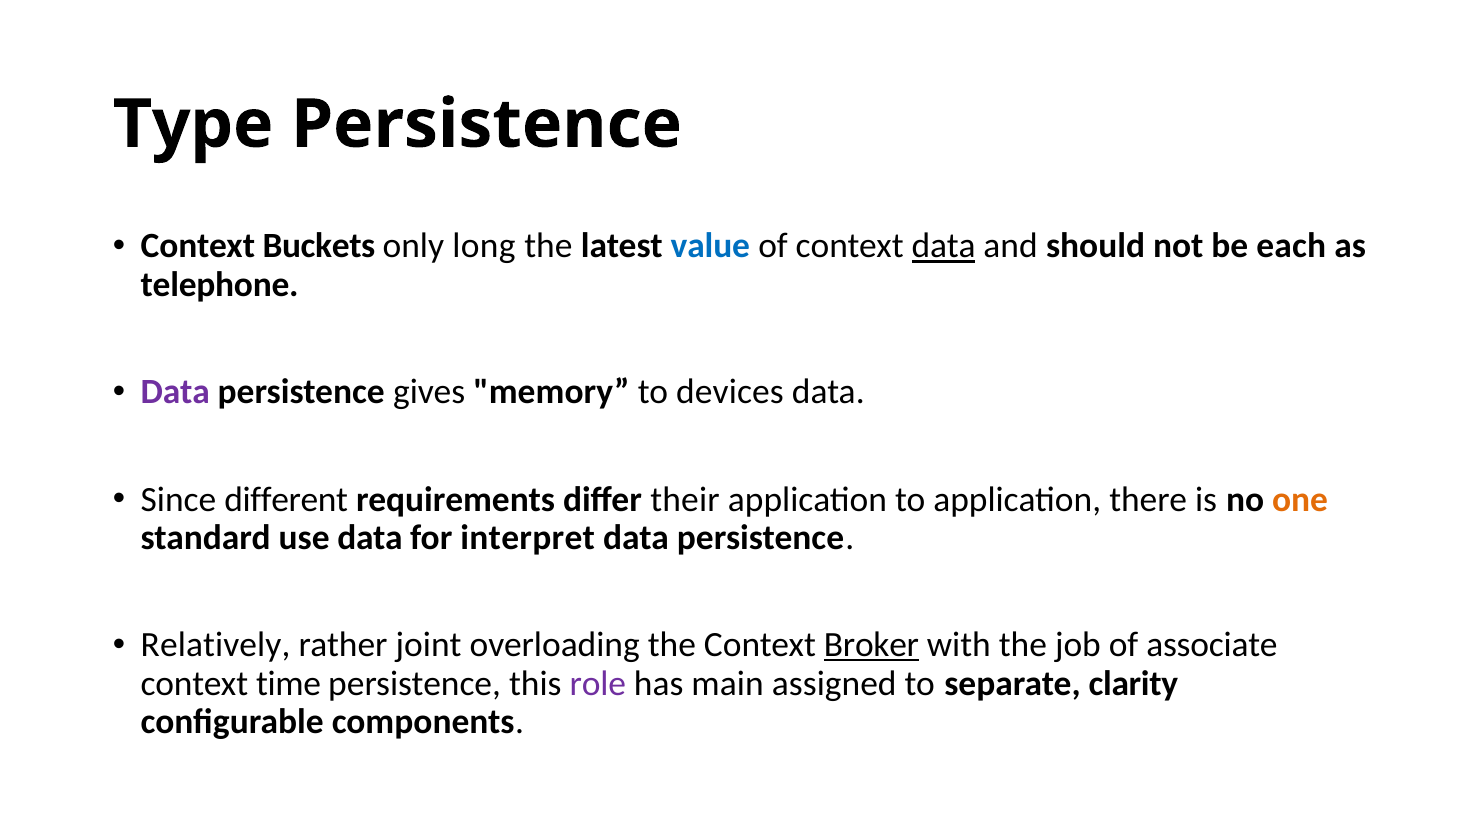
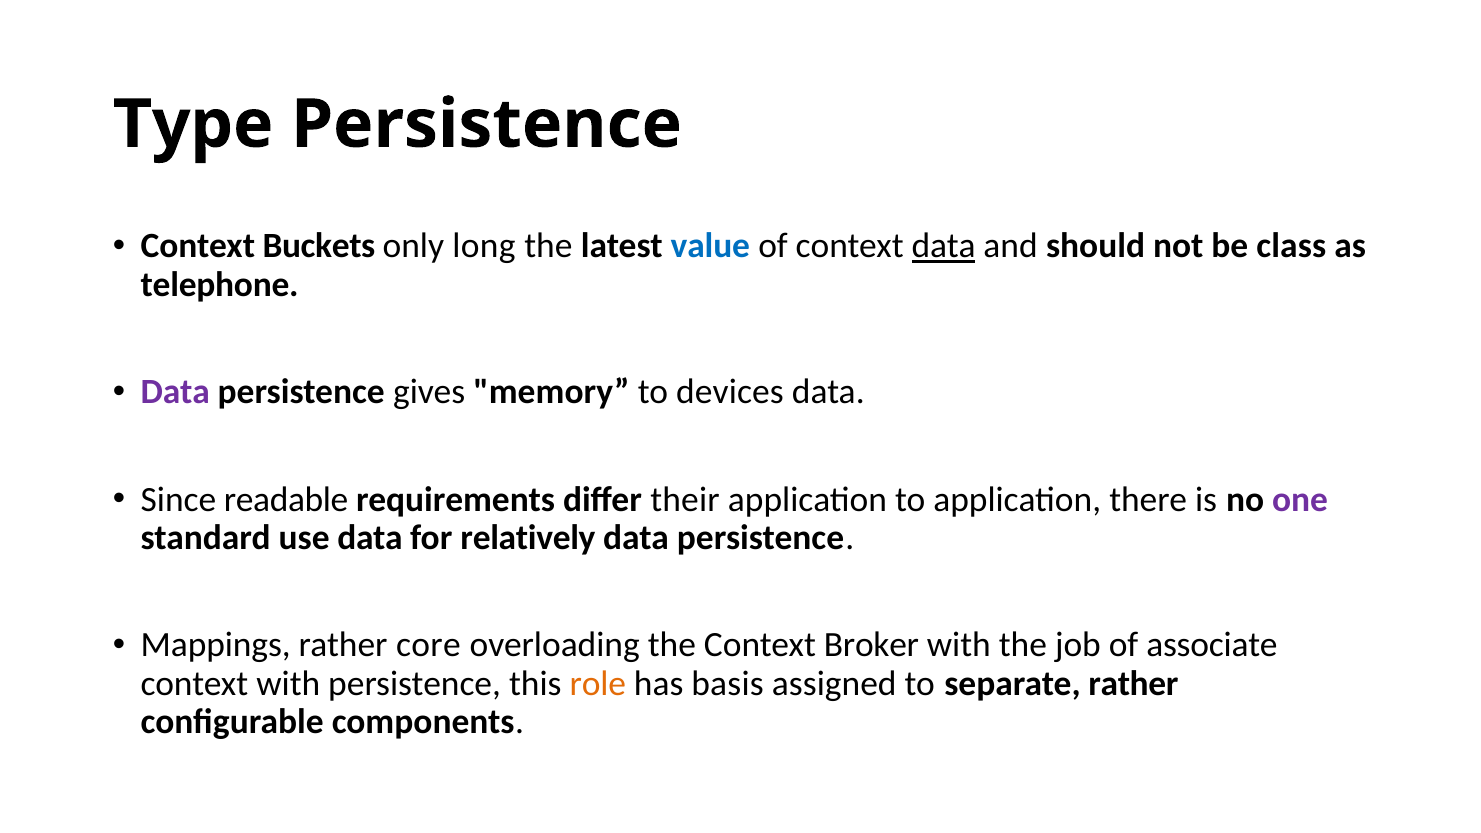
each: each -> class (1291, 246)
different: different -> readable (286, 499)
one colour: orange -> purple (1300, 499)
interpret: interpret -> relatively (528, 538)
Relatively: Relatively -> Mappings (216, 645)
joint: joint -> core (428, 645)
Broker underline: present -> none (871, 645)
context time: time -> with (288, 684)
role colour: purple -> orange (598, 684)
main: main -> basis (728, 684)
separate clarity: clarity -> rather (1133, 684)
